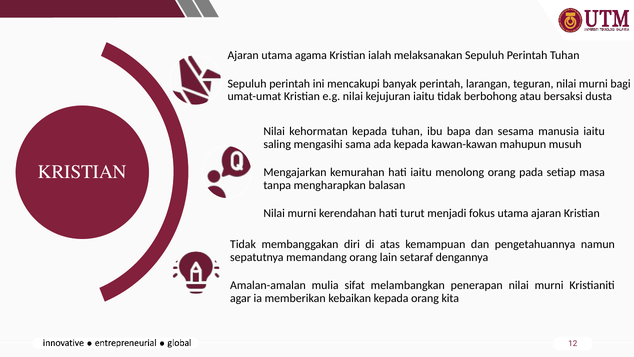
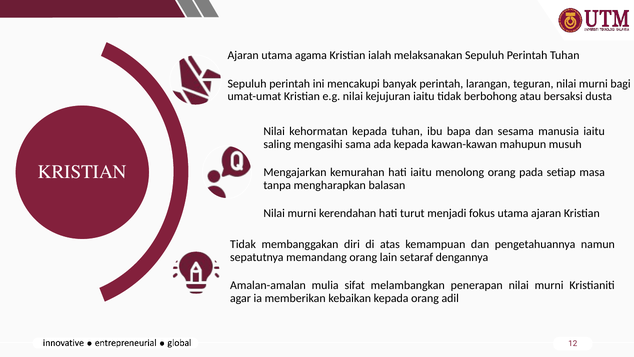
kita: kita -> adil (450, 298)
